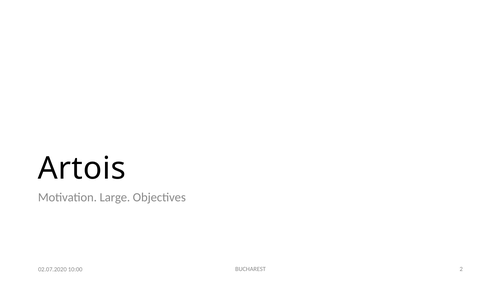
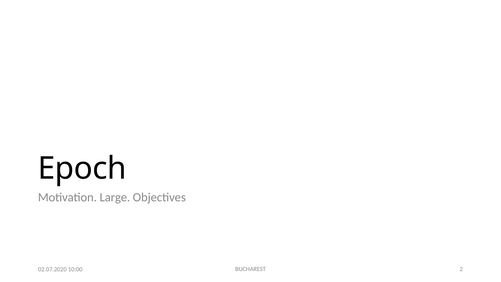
Artois: Artois -> Epoch (82, 168)
